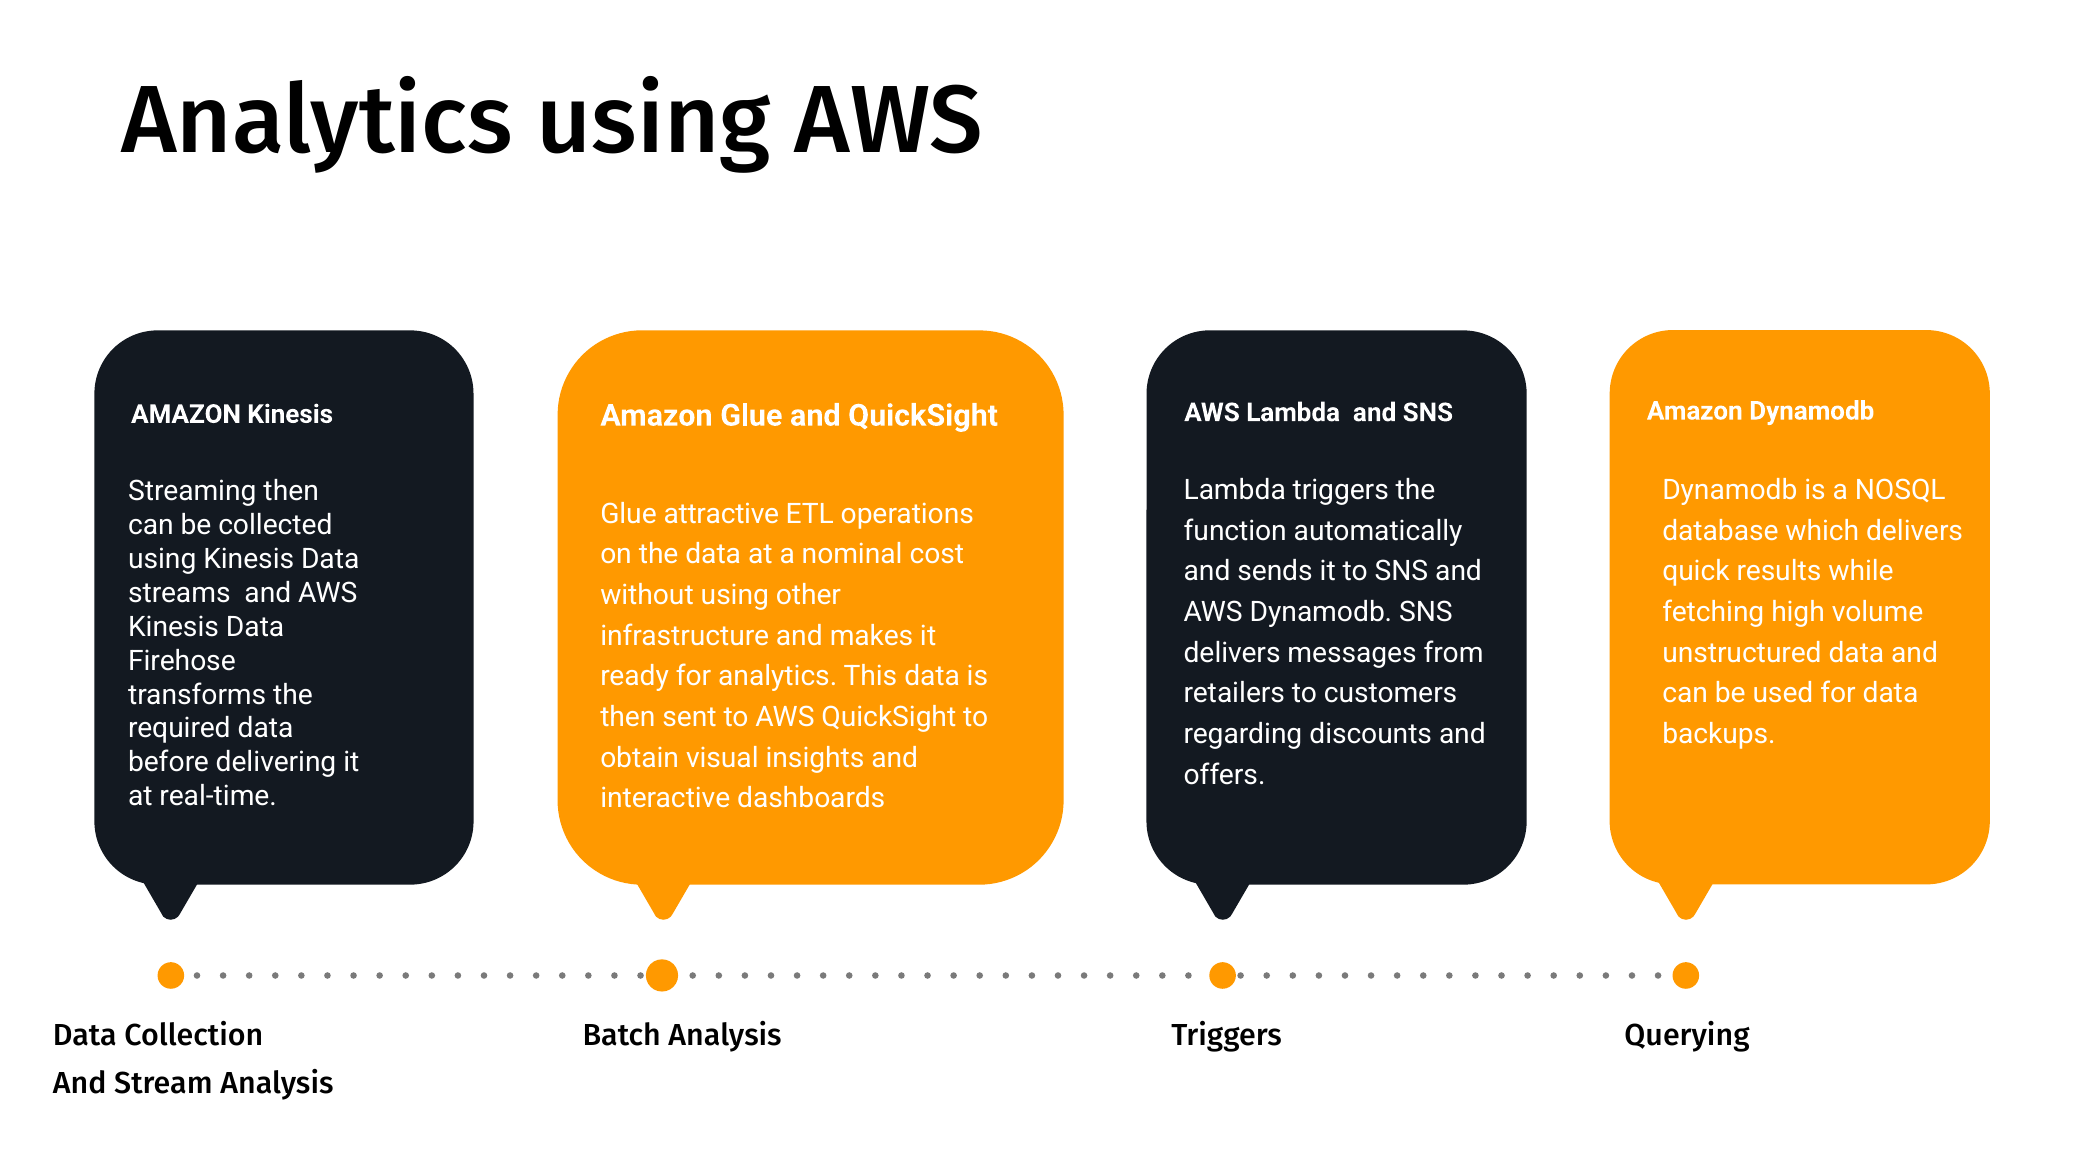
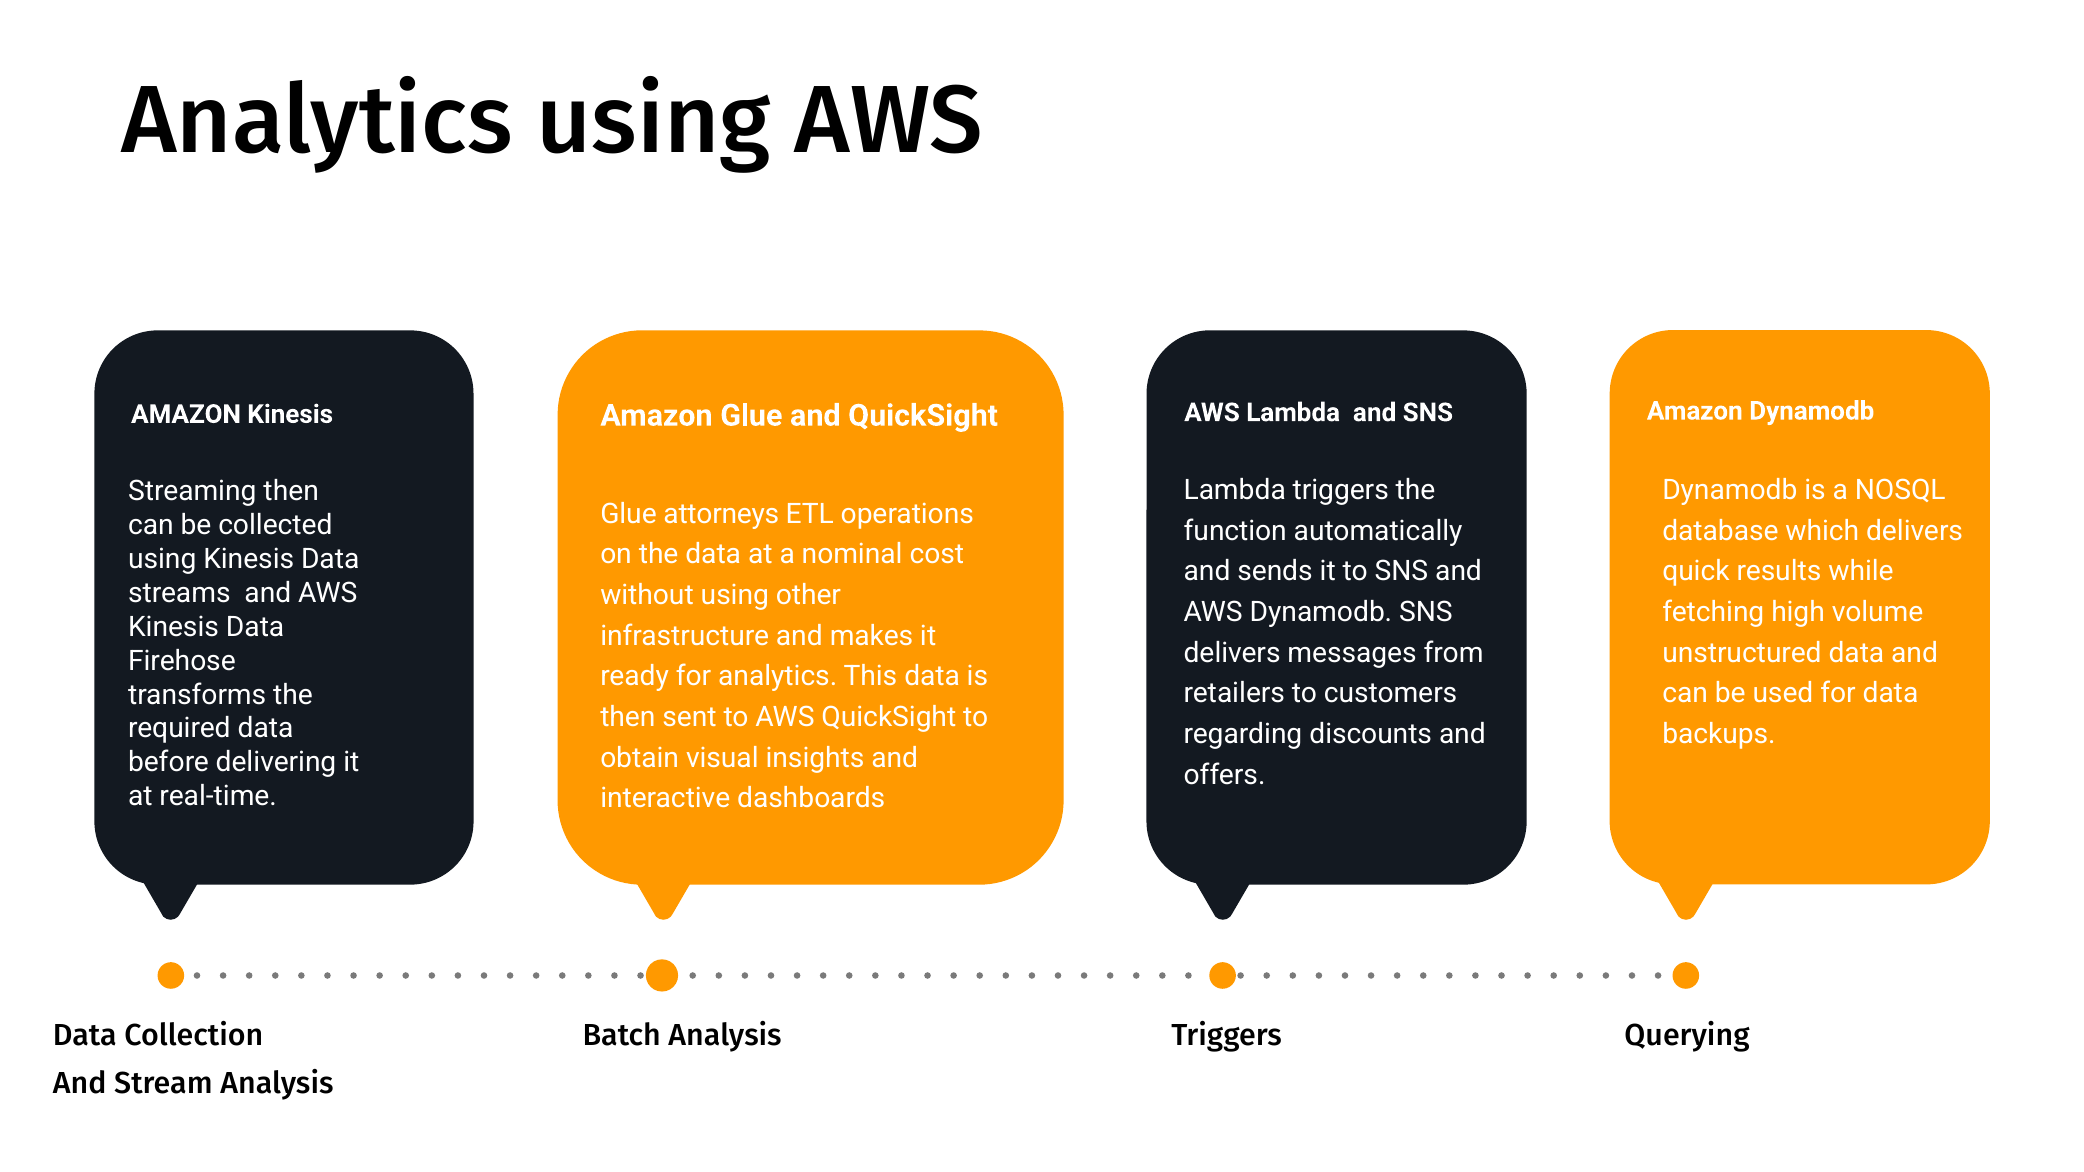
attractive: attractive -> attorneys (721, 514)
